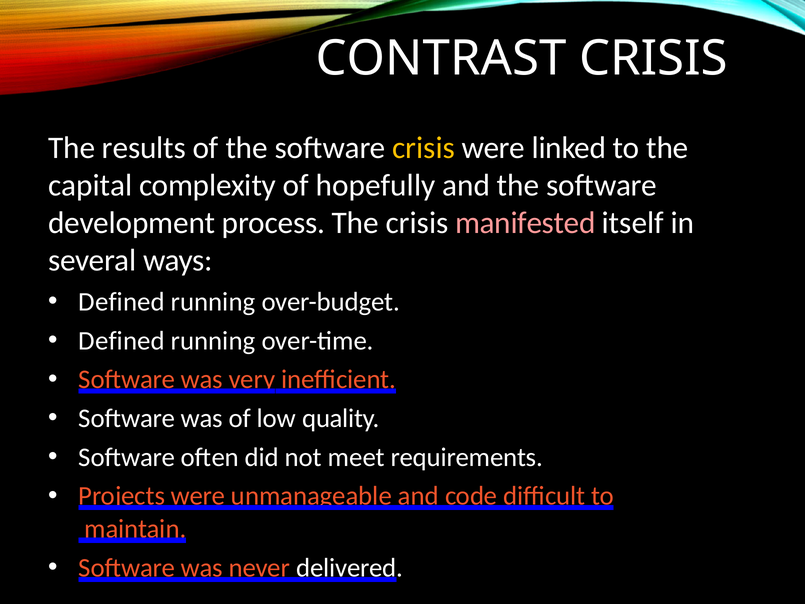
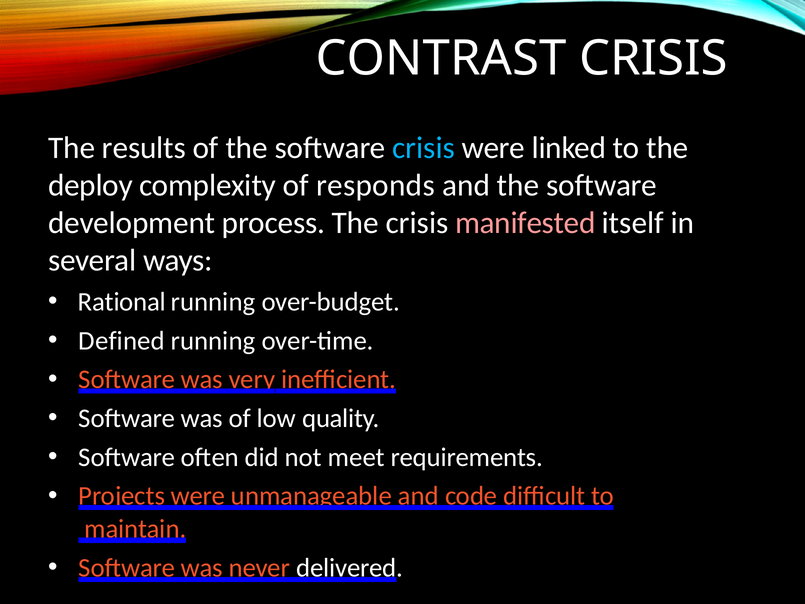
crisis colour: yellow -> light blue (424, 148)
capital: capital -> deploy (90, 185)
hopefully: hopefully -> responds (375, 185)
Defined: Defined -> Rational (122, 302)
